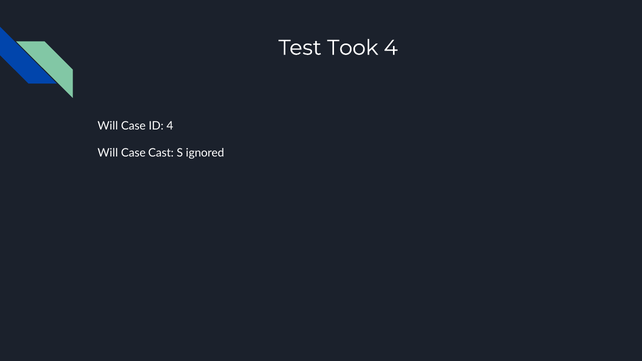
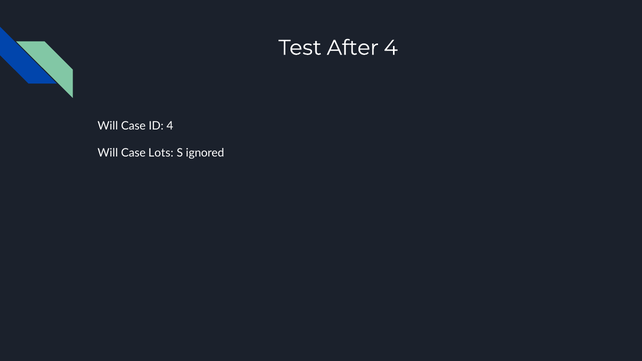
Took: Took -> After (353, 48)
Cast: Cast -> Lots (161, 153)
